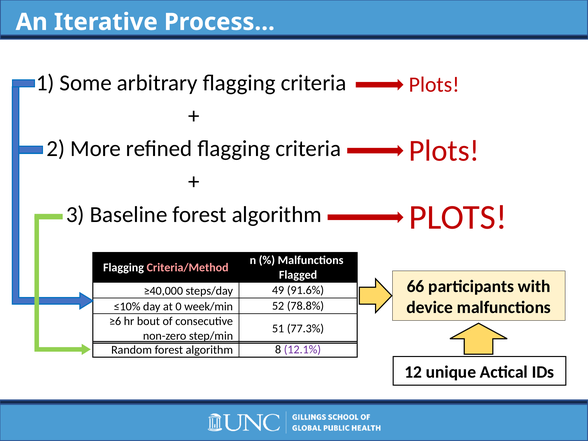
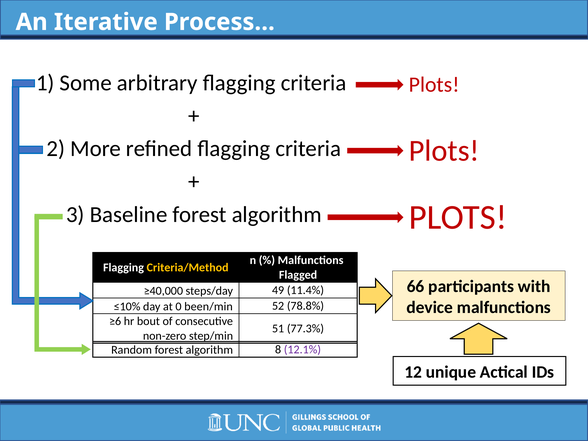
Criteria/Method colour: pink -> yellow (188, 268)
91.6%: 91.6% -> 11.4% (305, 290)
week/min: week/min -> been/min (209, 306)
